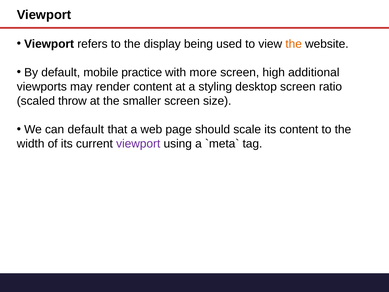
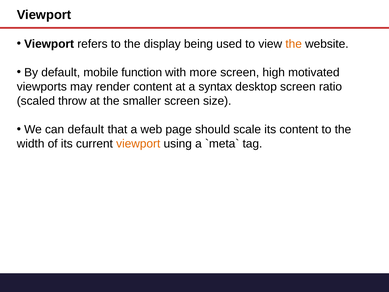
practice: practice -> function (142, 72)
additional: additional -> motivated (314, 72)
styling: styling -> syntax (215, 87)
viewport colour: purple -> orange (138, 144)
